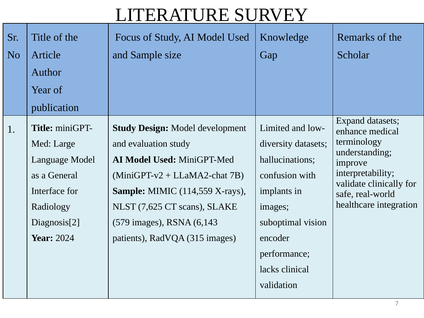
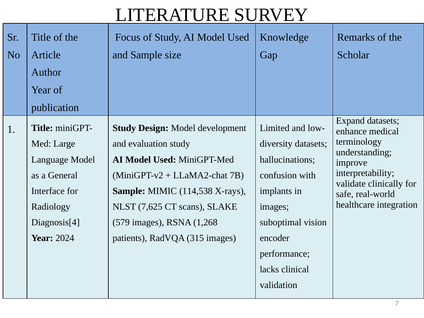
114,559: 114,559 -> 114,538 (196, 191)
Diagnosis[2: Diagnosis[2 -> Diagnosis[4 (56, 222)
6,143: 6,143 -> 1,268 (205, 222)
